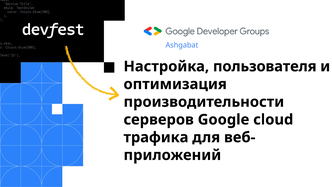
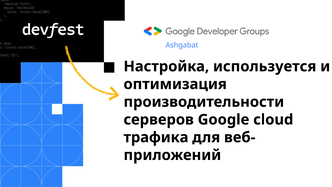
пользователя: пользователя -> используется (265, 66)
